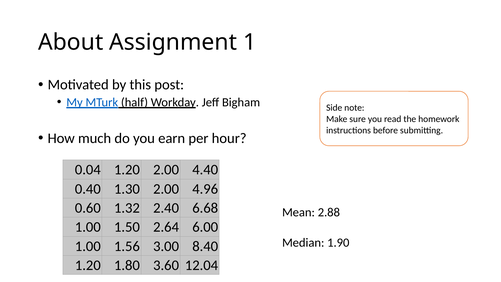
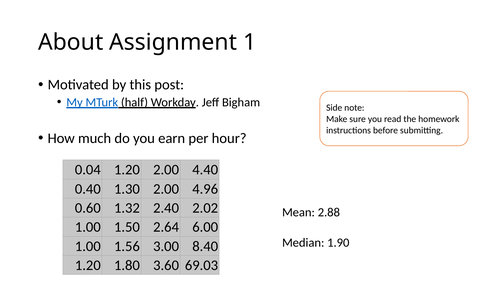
6.68: 6.68 -> 2.02 (205, 208)
12.04: 12.04 -> 69.03 (201, 265)
